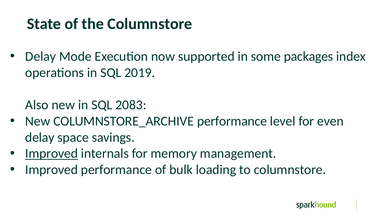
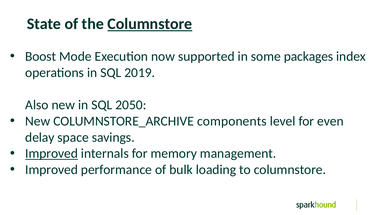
Columnstore underline: none -> present (150, 24)
Delay: Delay -> Boost (41, 57)
2083: 2083 -> 2050 (131, 105)
COLUMNSTORE_ARCHIVE performance: performance -> components (232, 121)
